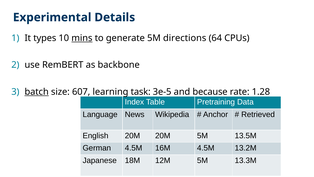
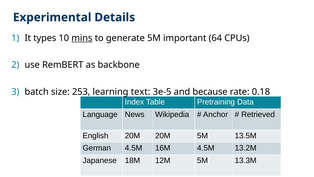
directions: directions -> important (185, 38)
batch underline: present -> none (37, 92)
607: 607 -> 253 (81, 92)
task: task -> text (141, 92)
1.28: 1.28 -> 0.18 (261, 92)
